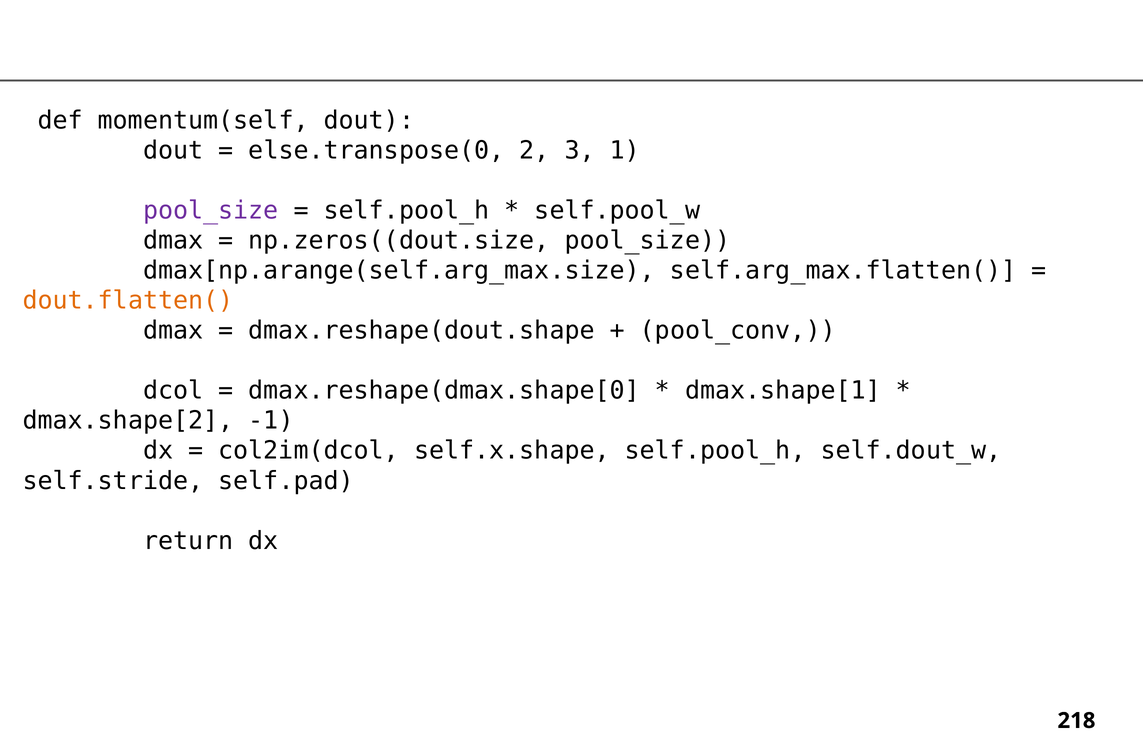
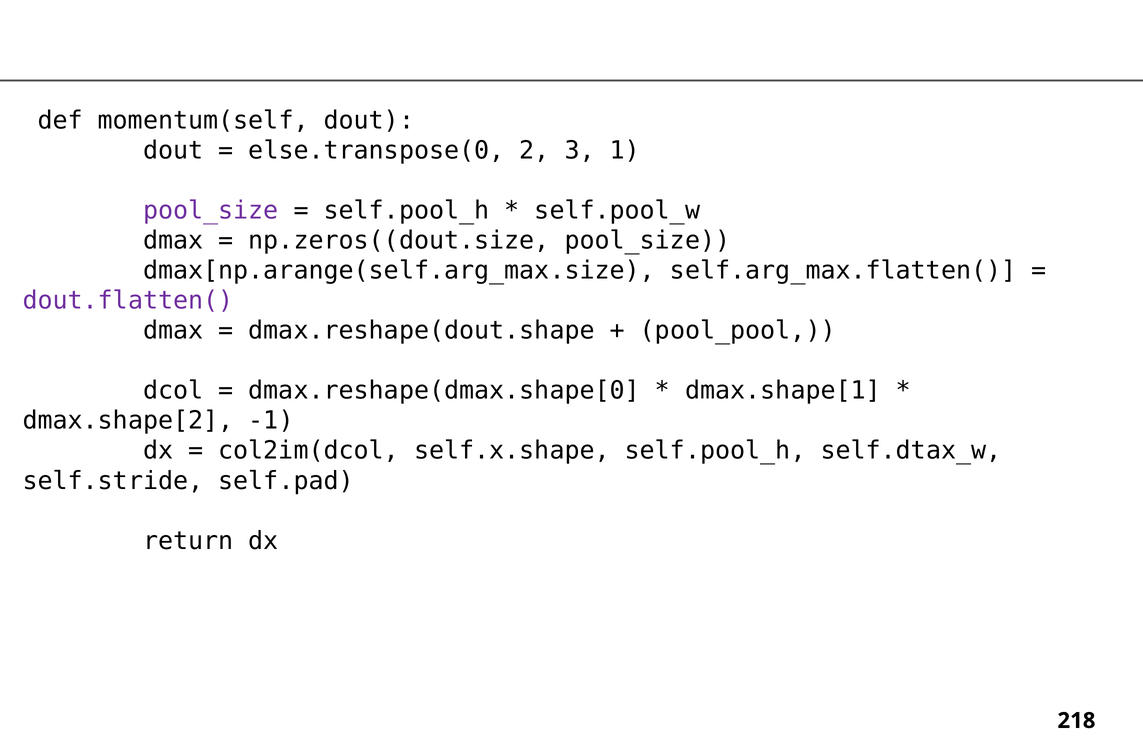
dout.flatten( colour: orange -> purple (128, 300)
pool_conv: pool_conv -> pool_pool (738, 330)
self.dout_w: self.dout_w -> self.dtax_w (911, 451)
